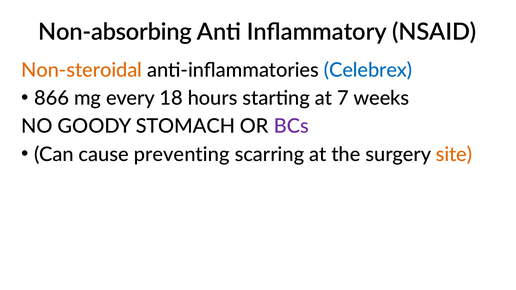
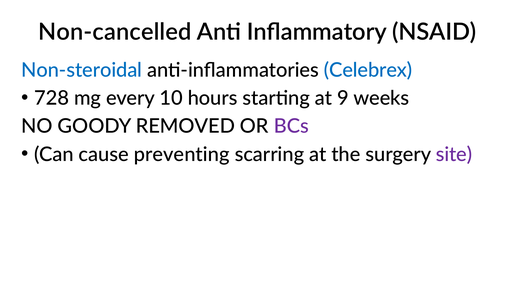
Non-absorbing: Non-absorbing -> Non-cancelled (115, 32)
Non-steroidal colour: orange -> blue (82, 70)
866: 866 -> 728 (52, 98)
18: 18 -> 10 (171, 98)
7: 7 -> 9 (343, 98)
STOMACH: STOMACH -> REMOVED (185, 126)
site colour: orange -> purple (454, 155)
